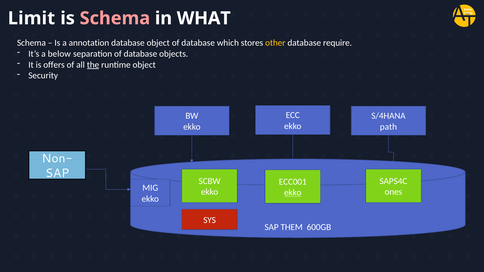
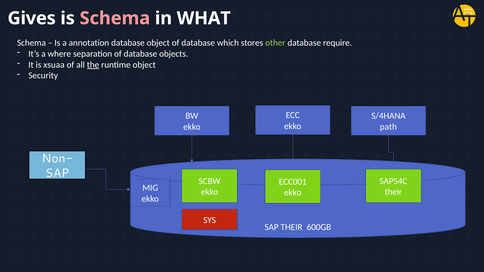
Limit: Limit -> Gives (32, 18)
other colour: yellow -> light green (275, 43)
below: below -> where (59, 54)
offers: offers -> xsuaa (54, 65)
ones: ones -> their (393, 192)
ekko underline: present -> none (293, 193)
SAP THEM: THEM -> THEIR (292, 228)
